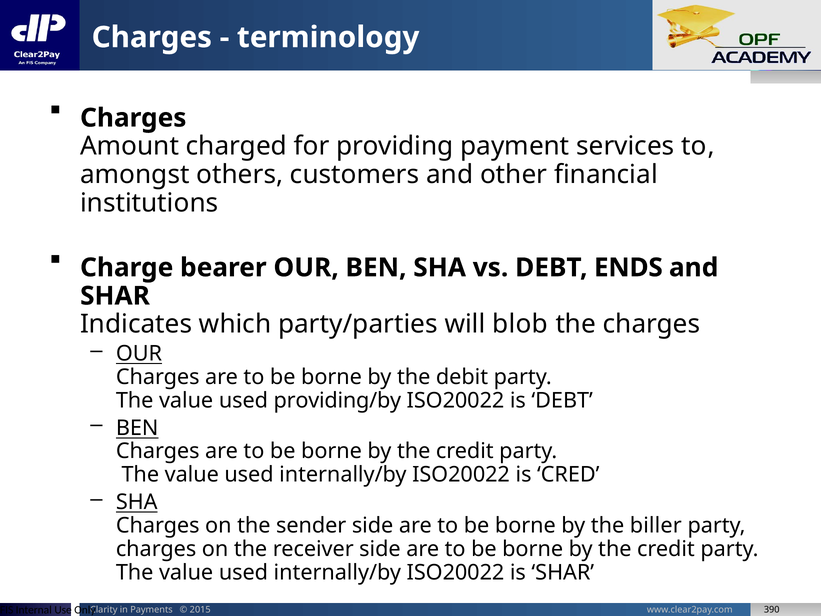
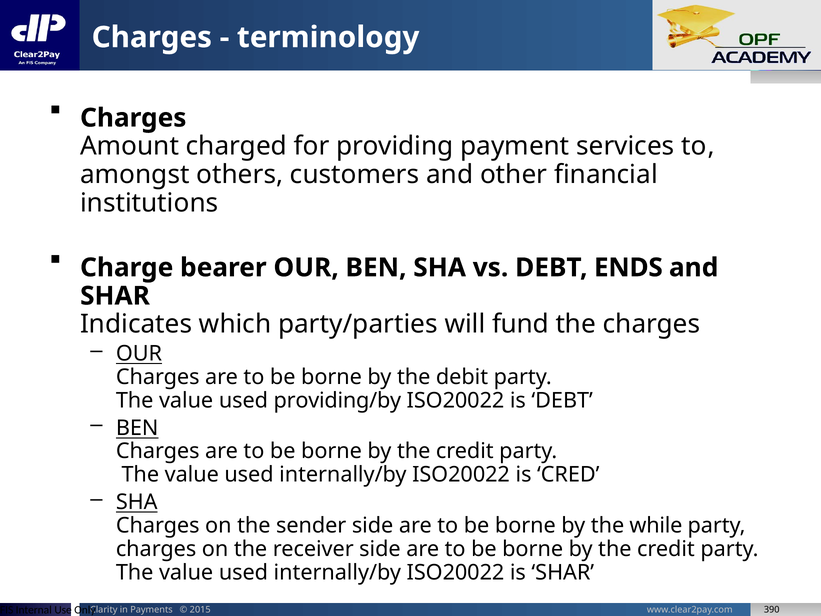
blob: blob -> fund (520, 324)
biller: biller -> while (656, 525)
